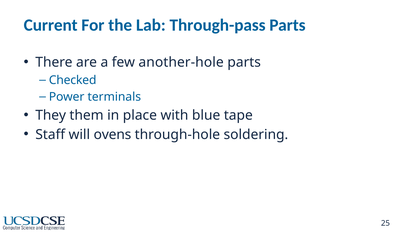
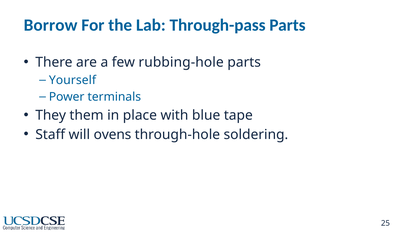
Current: Current -> Borrow (51, 25)
another-hole: another-hole -> rubbing-hole (181, 62)
Checked: Checked -> Yourself (73, 80)
